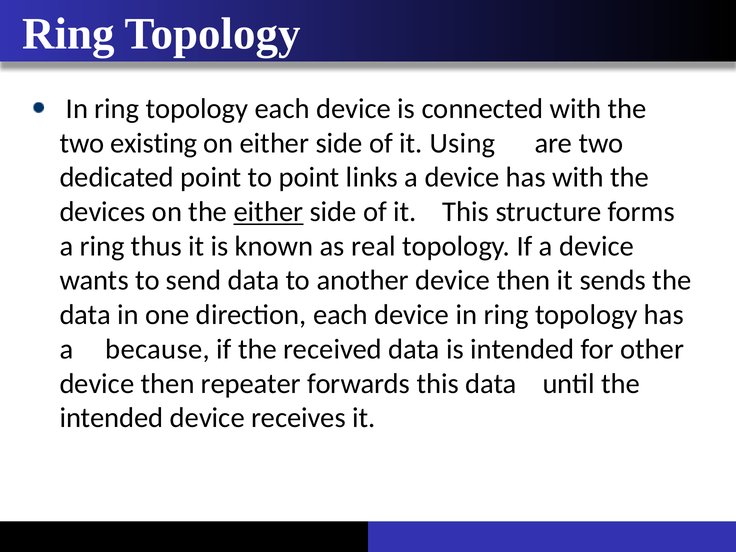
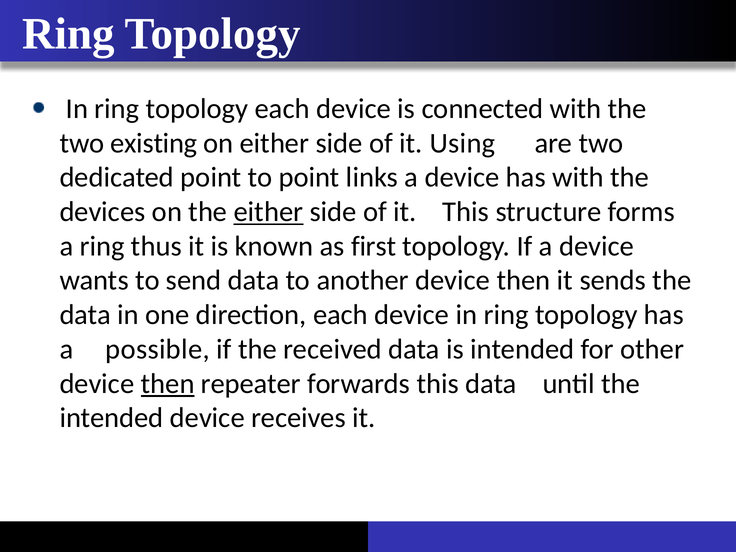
real: real -> first (374, 246)
because: because -> possible (158, 349)
then underline: none -> present (168, 384)
